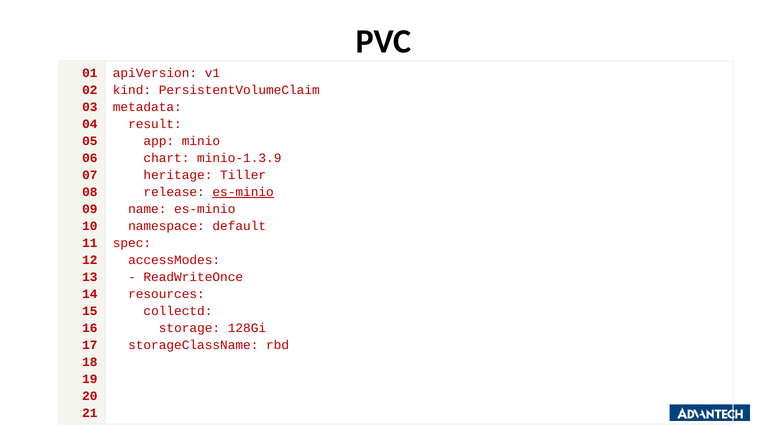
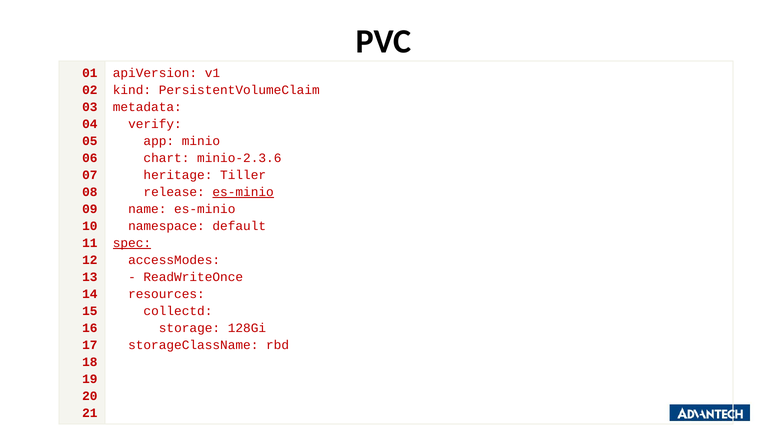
result: result -> verify (155, 124)
minio-1.3.9: minio-1.3.9 -> minio-2.3.6 (239, 158)
spec underline: none -> present (132, 243)
